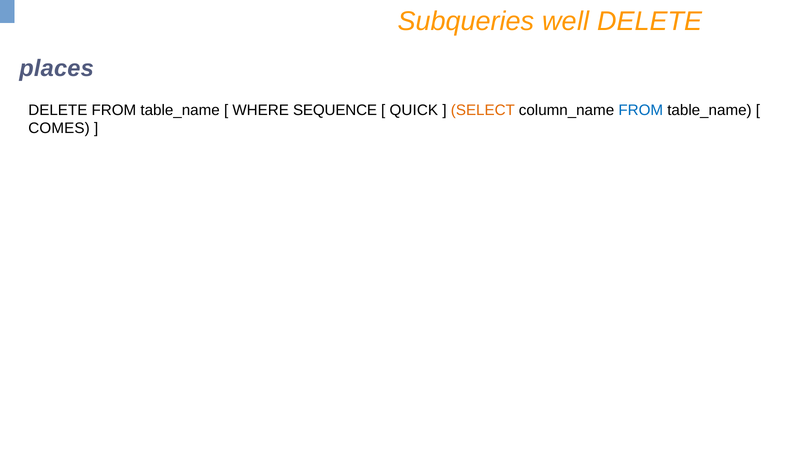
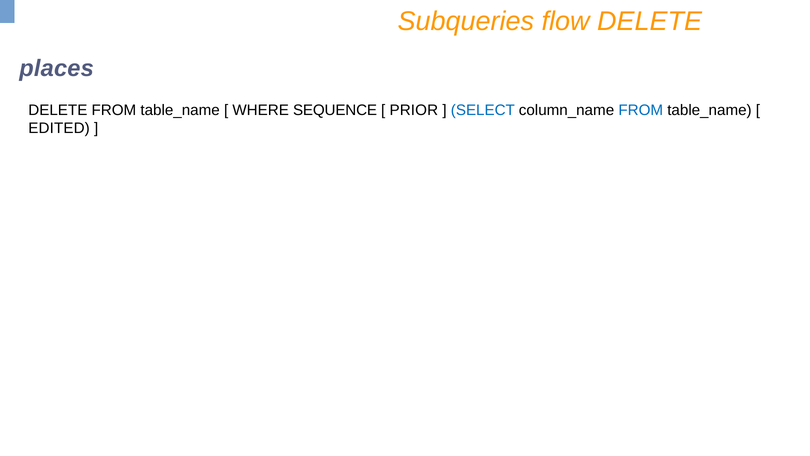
well: well -> flow (566, 21)
QUICK: QUICK -> PRIOR (414, 110)
SELECT colour: orange -> blue (483, 110)
COMES: COMES -> EDITED (59, 128)
